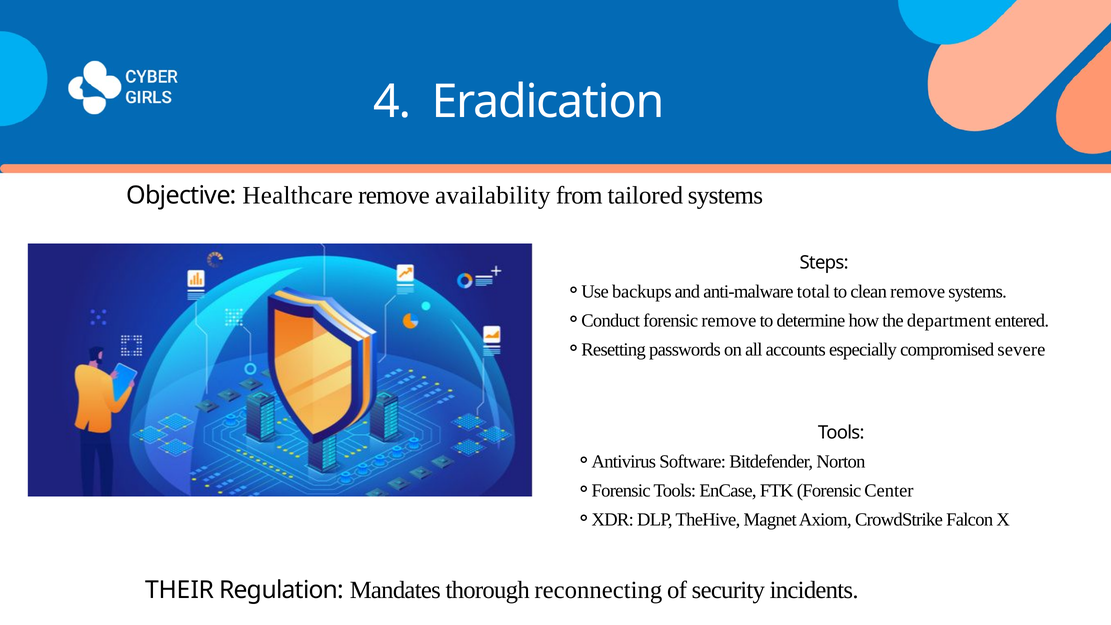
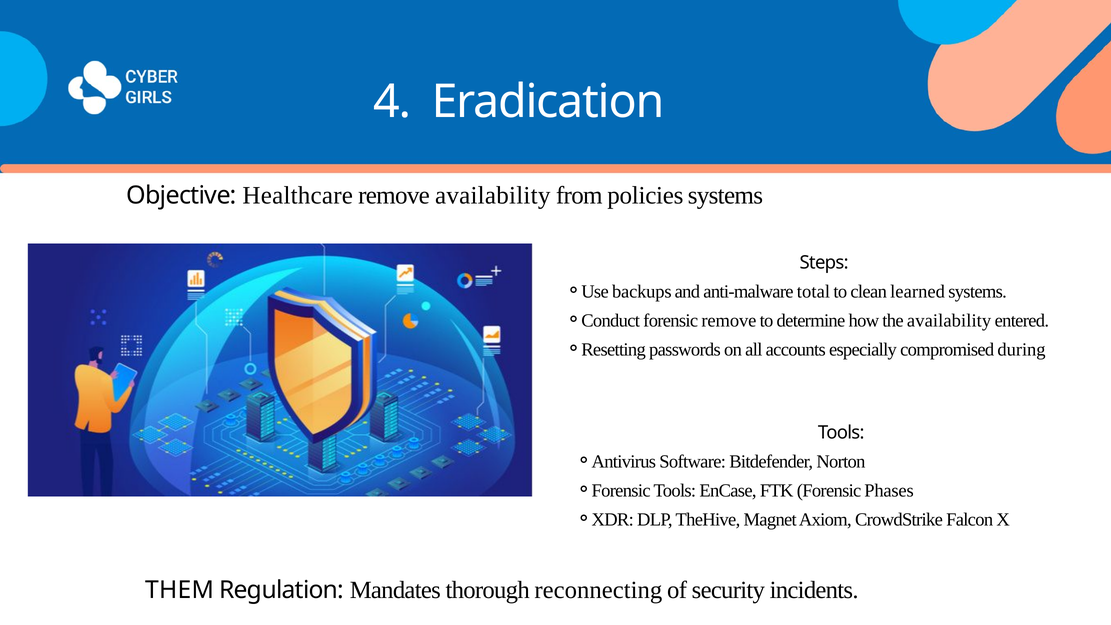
tailored: tailored -> policies (645, 196)
clean remove: remove -> learned (918, 292)
the department: department -> availability (949, 321)
severe: severe -> during (1022, 350)
Center: Center -> Phases (889, 491)
THEIR: THEIR -> THEM (179, 590)
